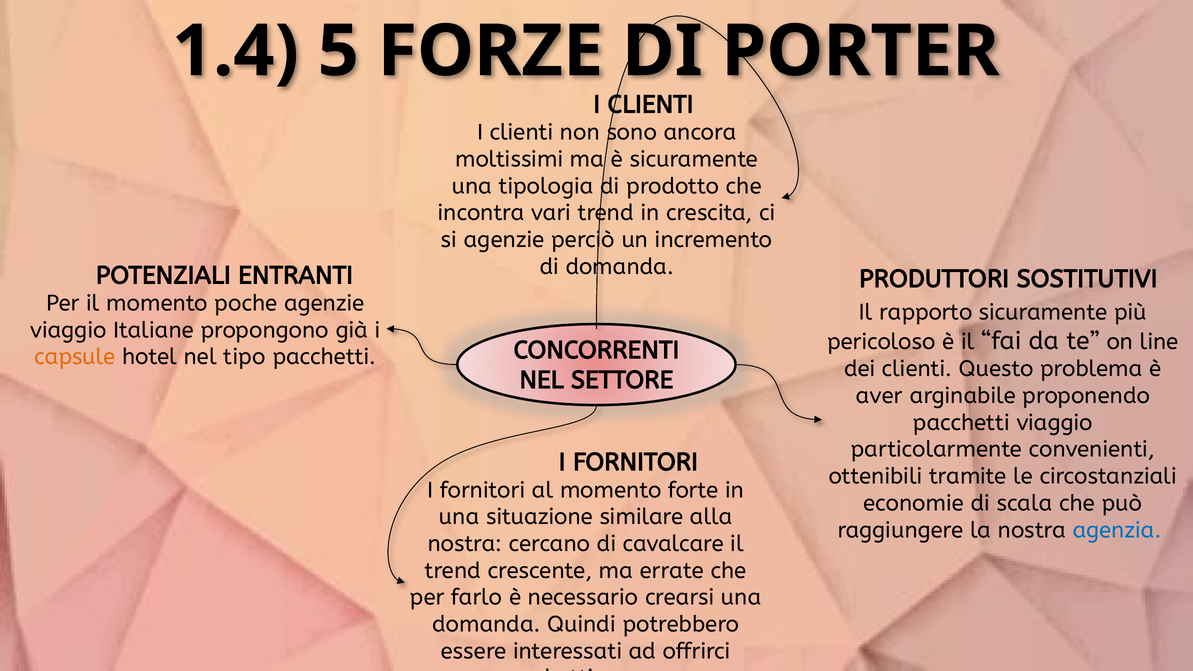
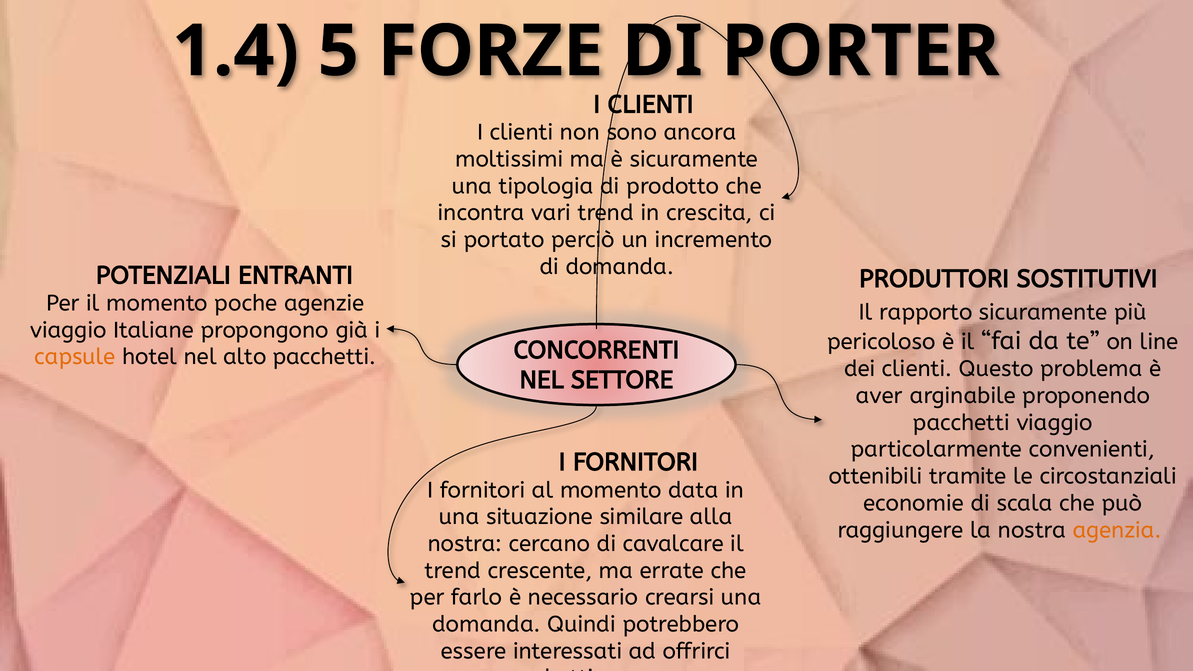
si agenzie: agenzie -> portato (504, 240)
tipo: tipo -> alto (245, 357)
forte: forte -> data (693, 490)
agenzia colour: blue -> orange (1117, 530)
